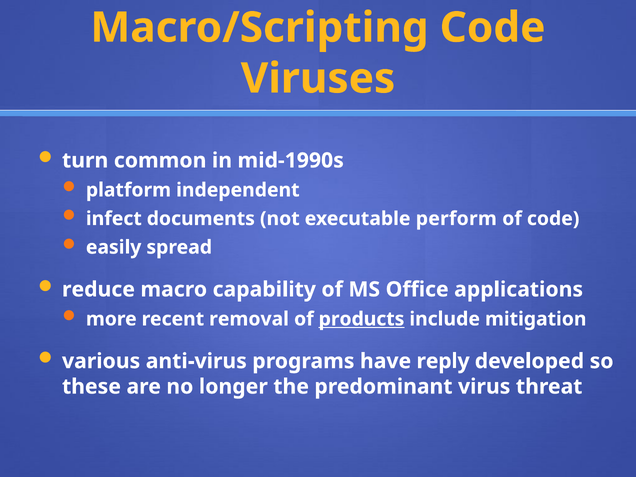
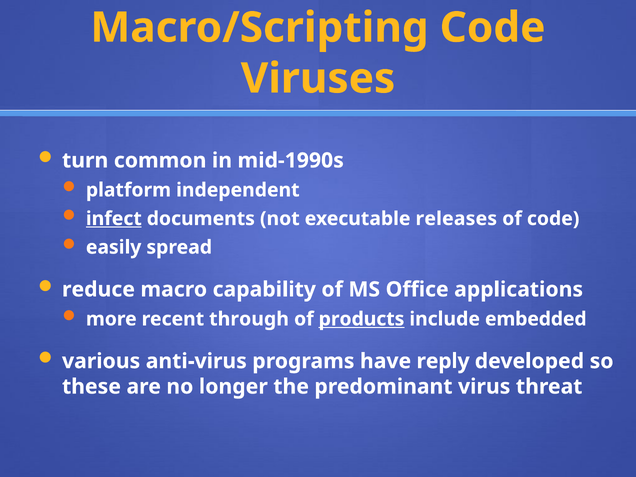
infect underline: none -> present (114, 219)
perform: perform -> releases (456, 219)
removal: removal -> through (249, 319)
mitigation: mitigation -> embedded (536, 319)
